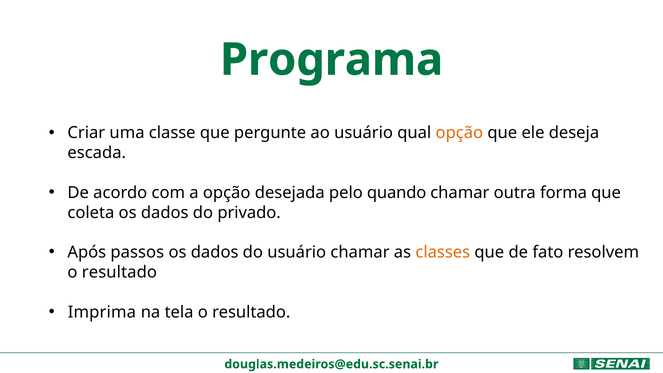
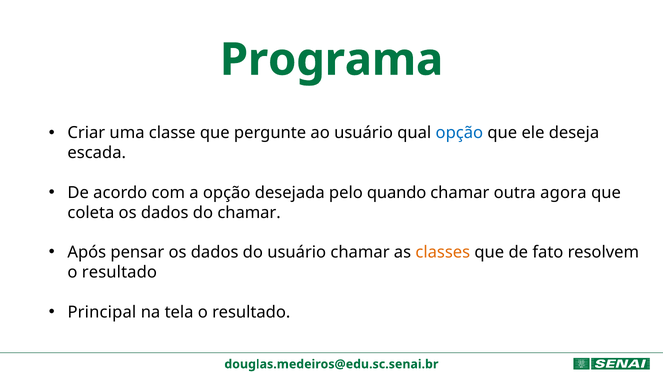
opção colour: orange -> blue (459, 133)
forma: forma -> agora (563, 193)
do privado: privado -> chamar (249, 213)
passos: passos -> pensar (137, 252)
Imprima: Imprima -> Principal (102, 312)
